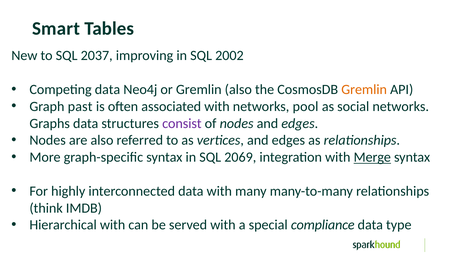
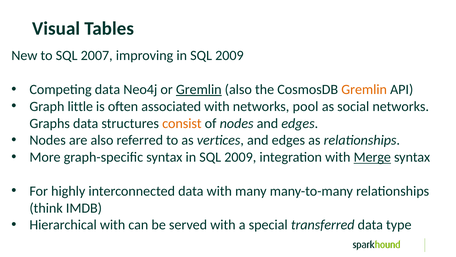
Smart: Smart -> Visual (56, 28)
2037: 2037 -> 2007 (97, 56)
improving in SQL 2002: 2002 -> 2009 (229, 56)
Gremlin underline: none -> present (199, 89)
past: past -> little (80, 106)
consist colour: purple -> orange (182, 123)
syntax in SQL 2069: 2069 -> 2009 (240, 157)
compliance: compliance -> transferred (323, 225)
